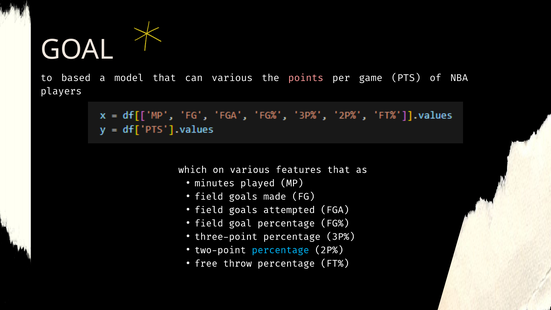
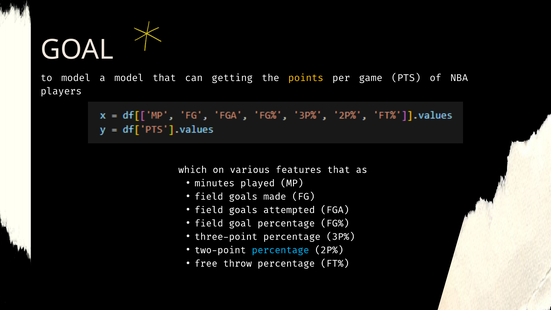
to based: based -> model (76, 78)
can various: various -> getting (232, 78)
points colour: pink -> yellow (306, 78)
